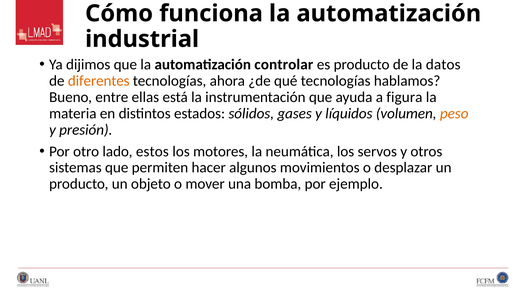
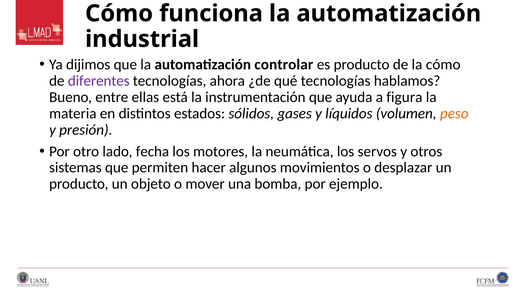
la datos: datos -> cómo (443, 64)
diferentes colour: orange -> purple (99, 81)
estos: estos -> fecha (152, 151)
